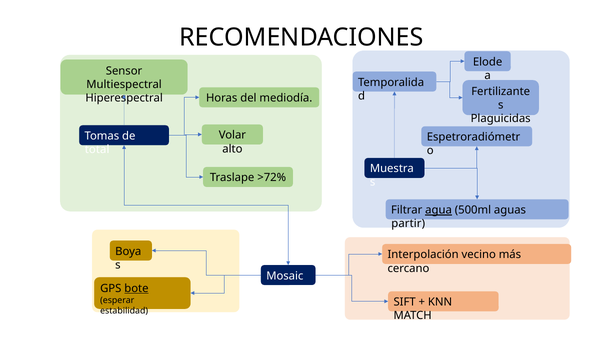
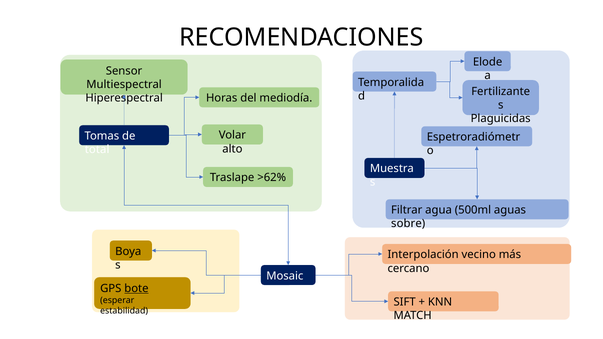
>72%: >72% -> >62% (272, 178)
agua underline: present -> none (439, 210)
partir: partir -> sobre (408, 224)
